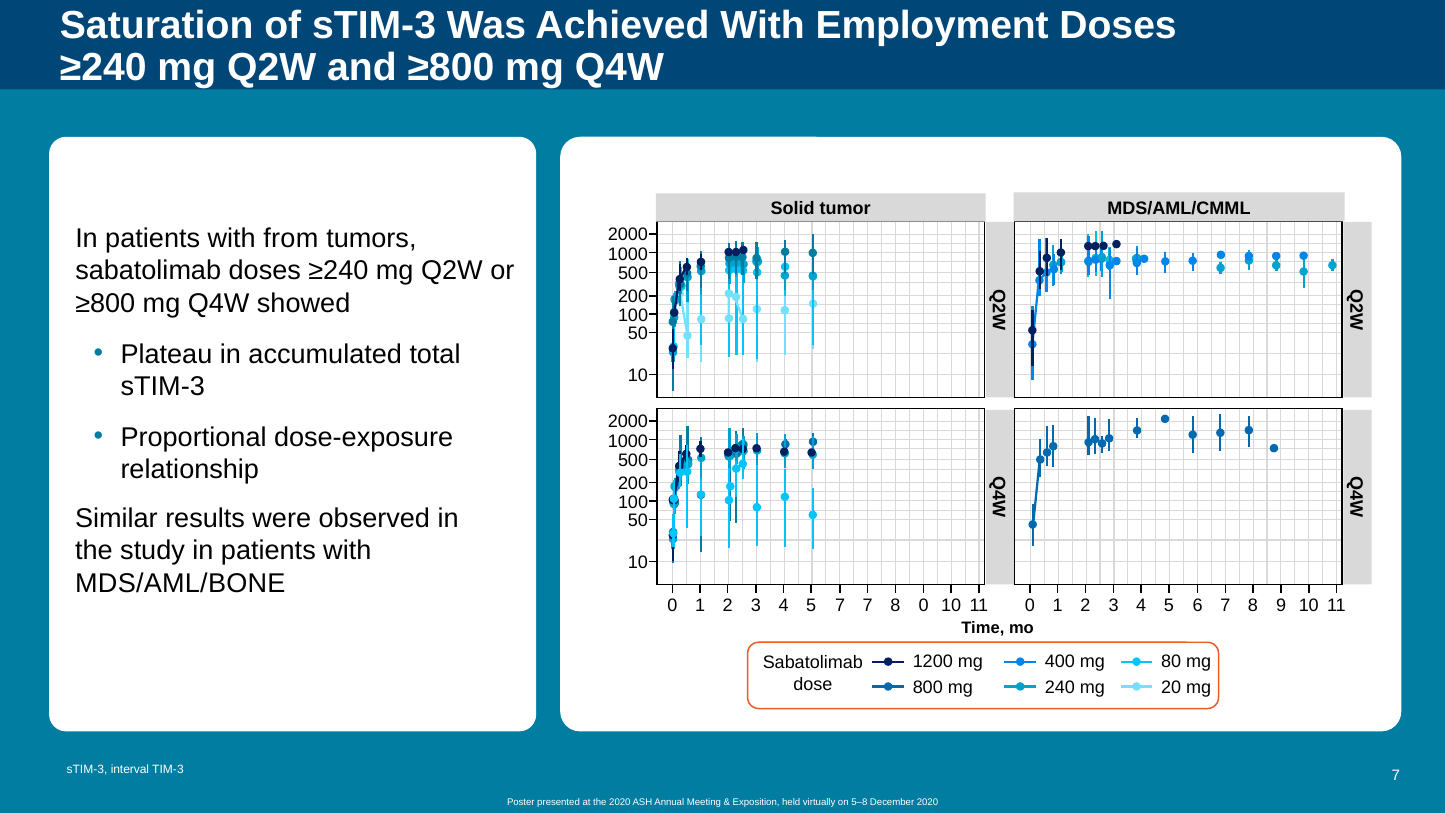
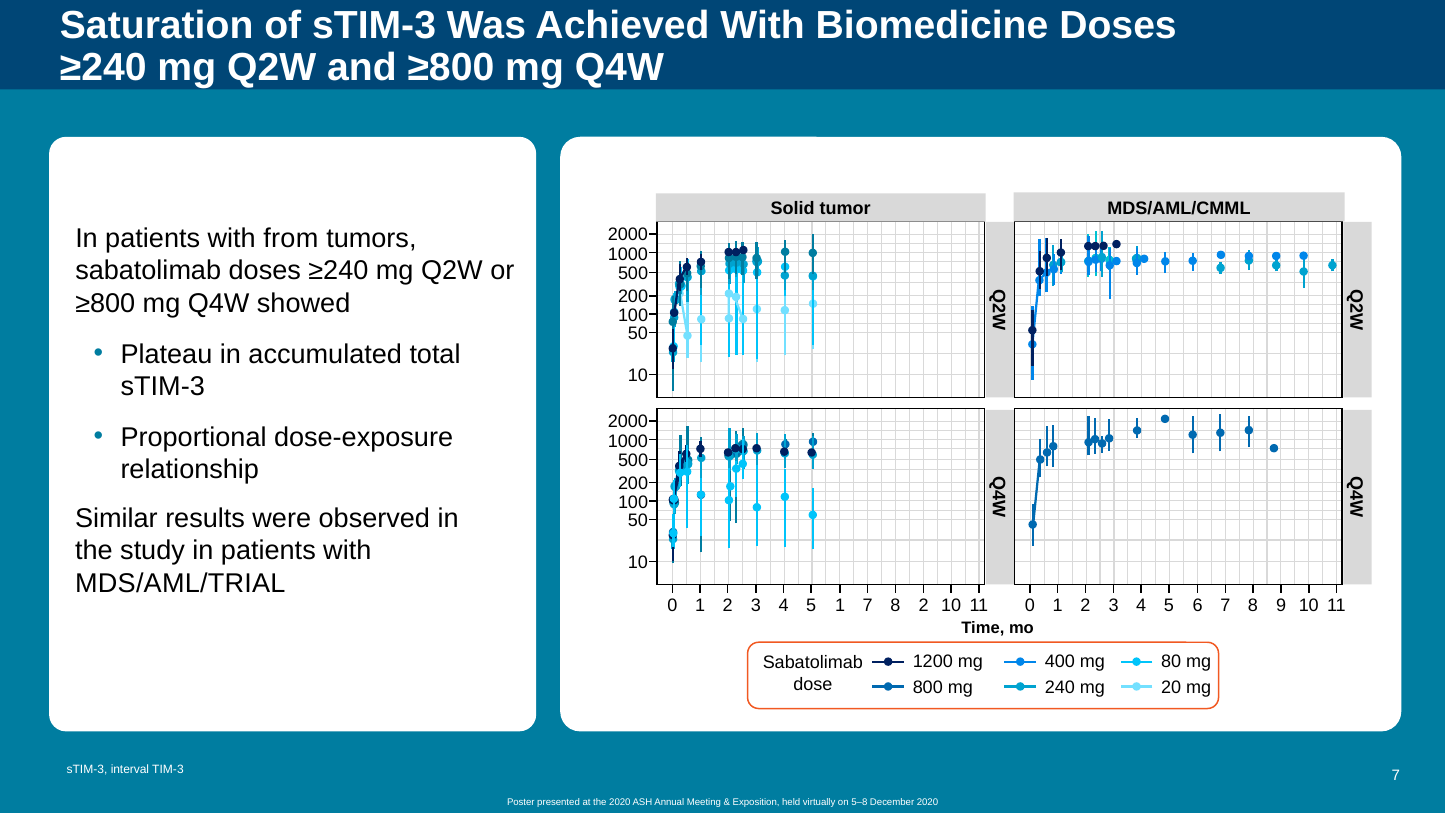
Employment: Employment -> Biomedicine (932, 25)
MDS/AML/BONE: MDS/AML/BONE -> MDS/AML/TRIAL (180, 583)
5 7: 7 -> 1 (840, 605)
8 0: 0 -> 2 (924, 605)
